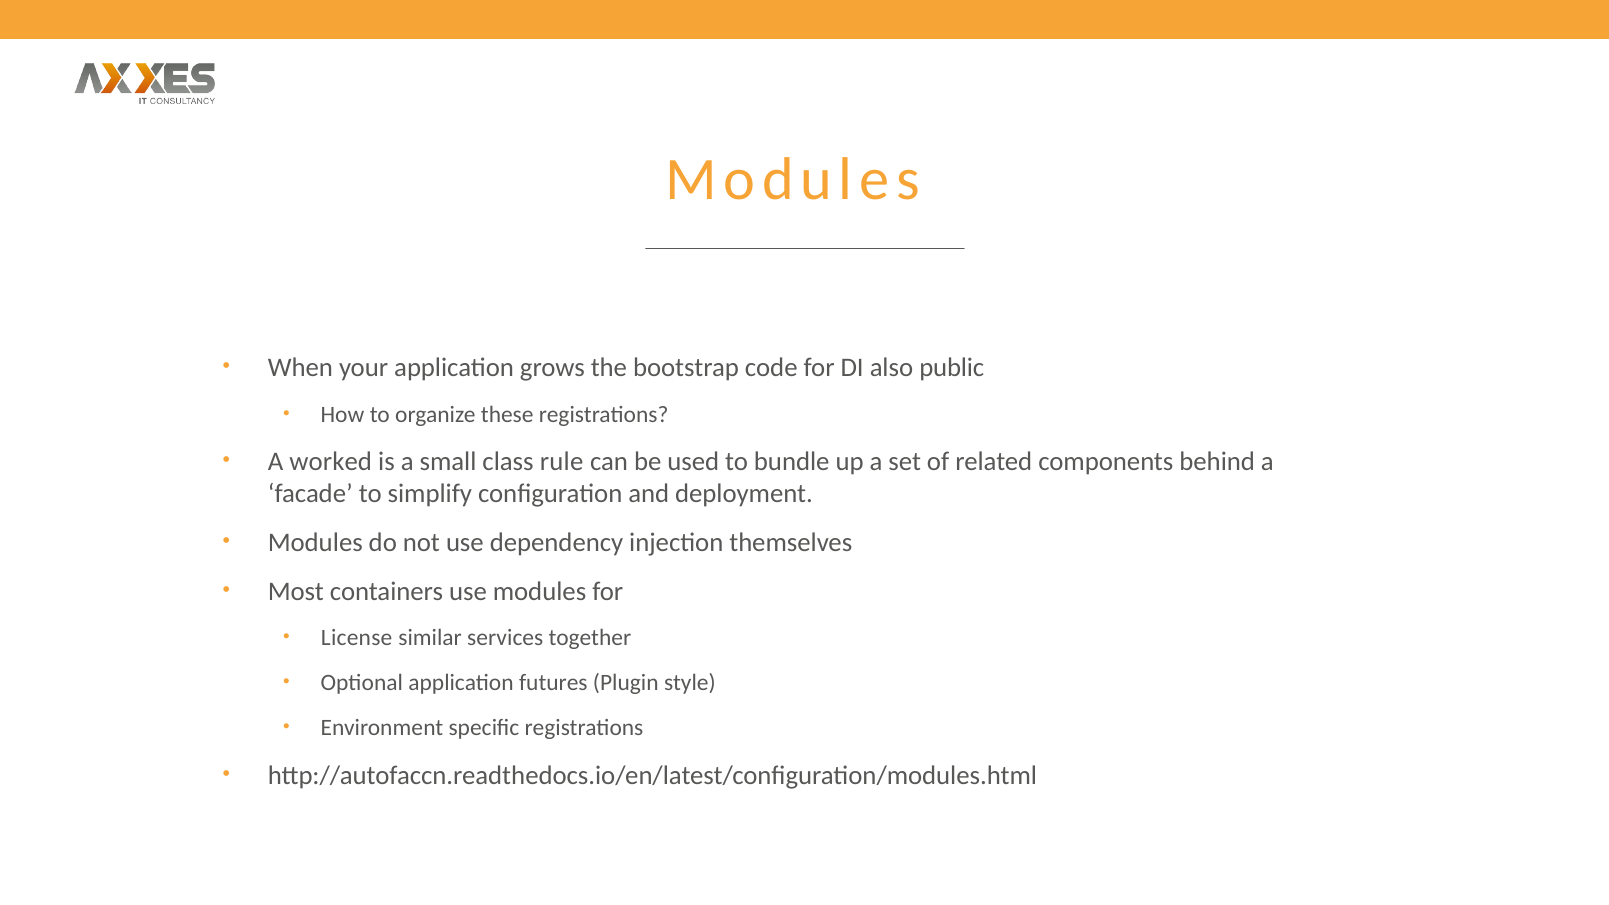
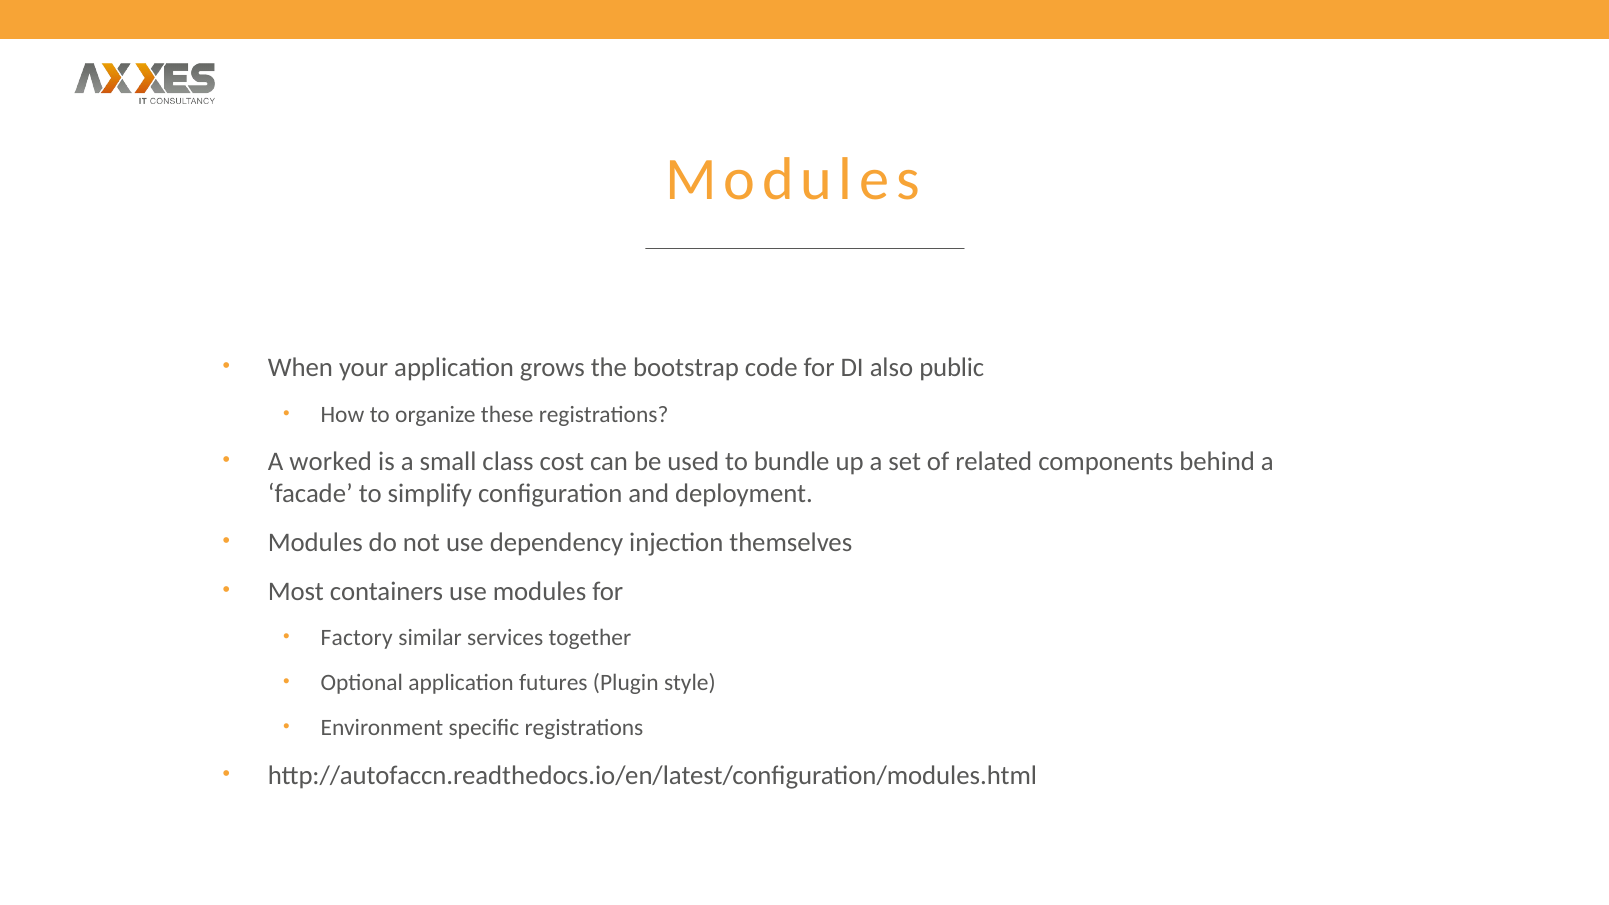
rule: rule -> cost (562, 461)
License: License -> Factory (357, 638)
